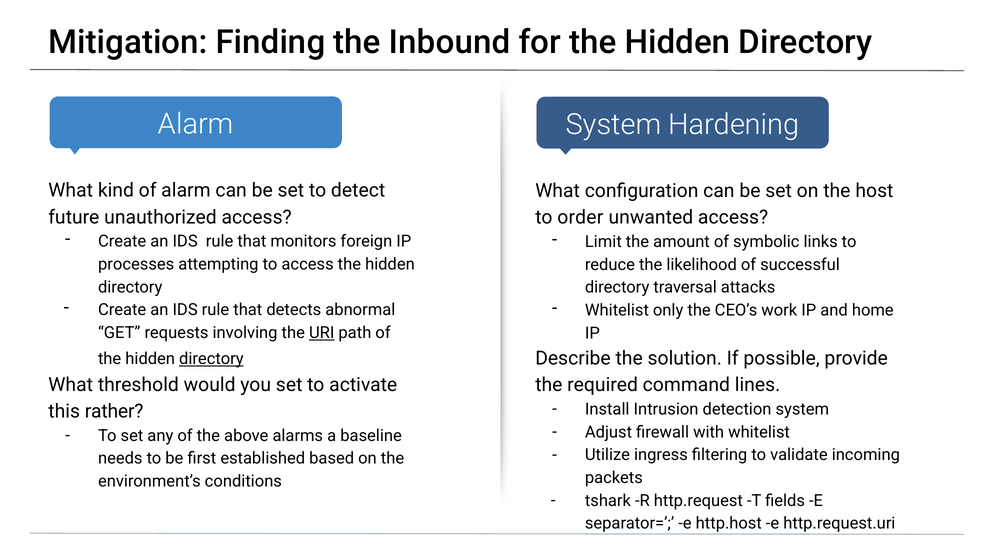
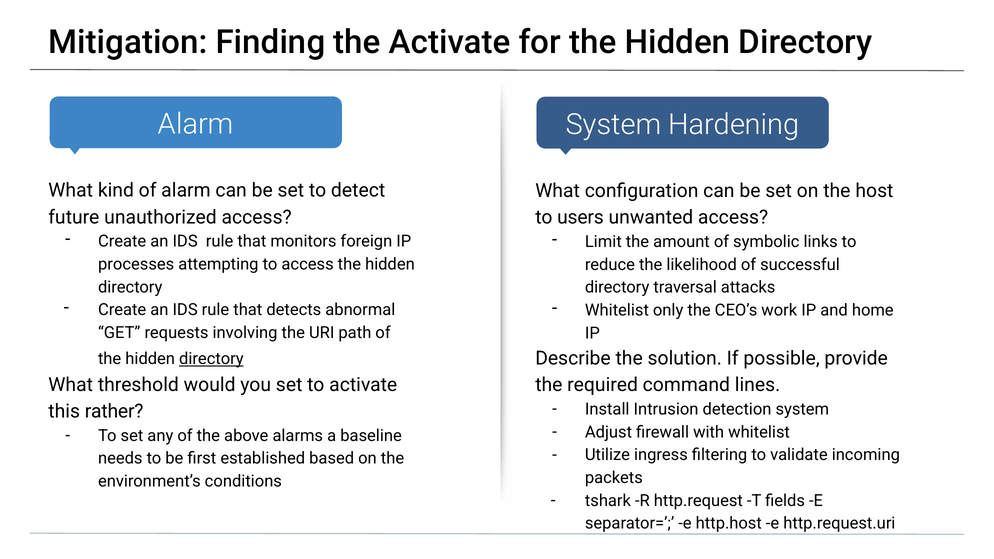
the Inbound: Inbound -> Activate (450, 42)
order: order -> users (580, 218)
URI underline: present -> none (322, 333)
